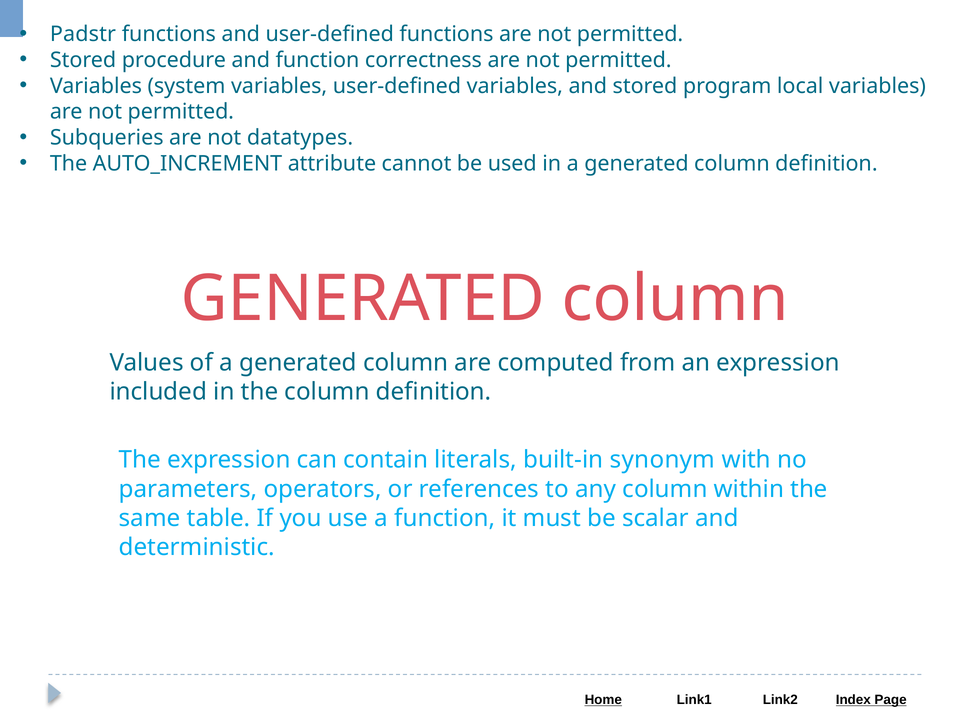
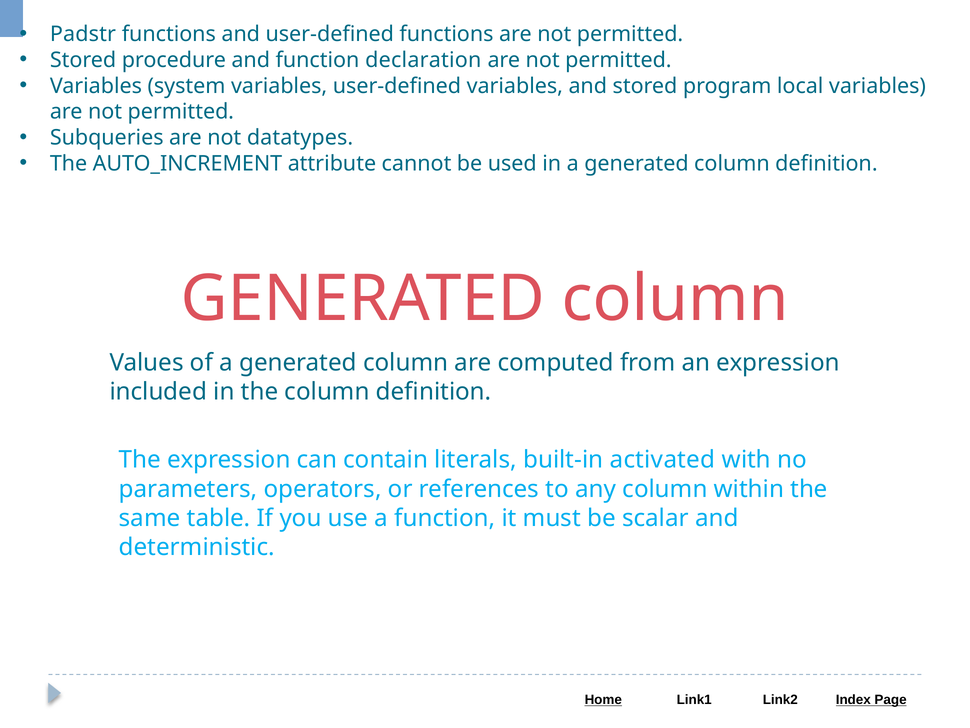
correctness: correctness -> declaration (423, 60)
synonym: synonym -> activated (662, 460)
